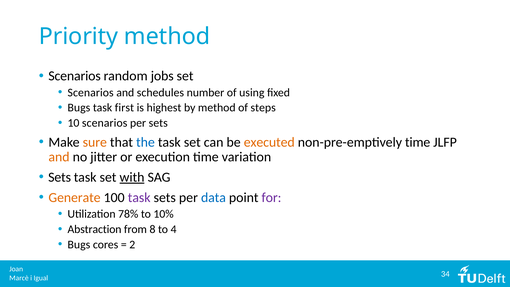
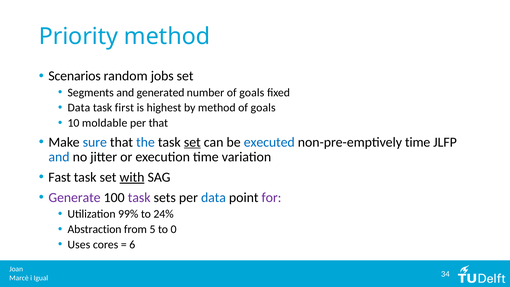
Scenarios: Scenarios -> Segments (91, 92)
schedules: schedules -> generated (161, 92)
number of using: using -> goals (252, 92)
Bugs: Bugs -> Data (79, 108)
steps: steps -> goals (263, 108)
10 scenarios: scenarios -> moldable (105, 123)
per sets: sets -> that (158, 123)
sure colour: orange -> blue (95, 142)
set underline: none -> present (192, 142)
executed colour: orange -> blue (269, 142)
and colour: orange -> blue (59, 157)
Sets: Sets -> Fast (60, 177)
Generate colour: orange -> purple (75, 197)
78%: 78% -> 99% (128, 214)
10%: 10% -> 24% (164, 214)
8: 8 -> 5 (152, 229)
4: 4 -> 0 (174, 229)
Bugs: Bugs -> Uses (79, 244)
2: 2 -> 6 (132, 244)
